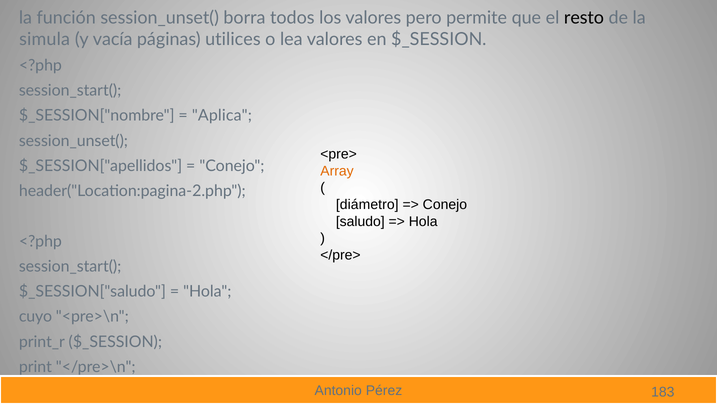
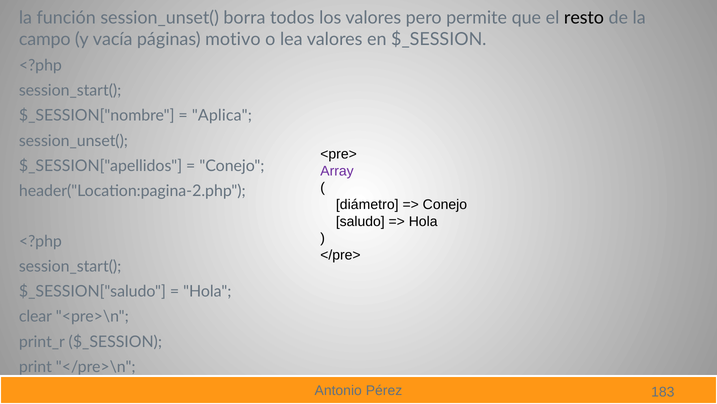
simula: simula -> campo (45, 39)
utilices: utilices -> motivo (233, 39)
Array colour: orange -> purple (337, 171)
cuyo: cuyo -> clear (35, 316)
